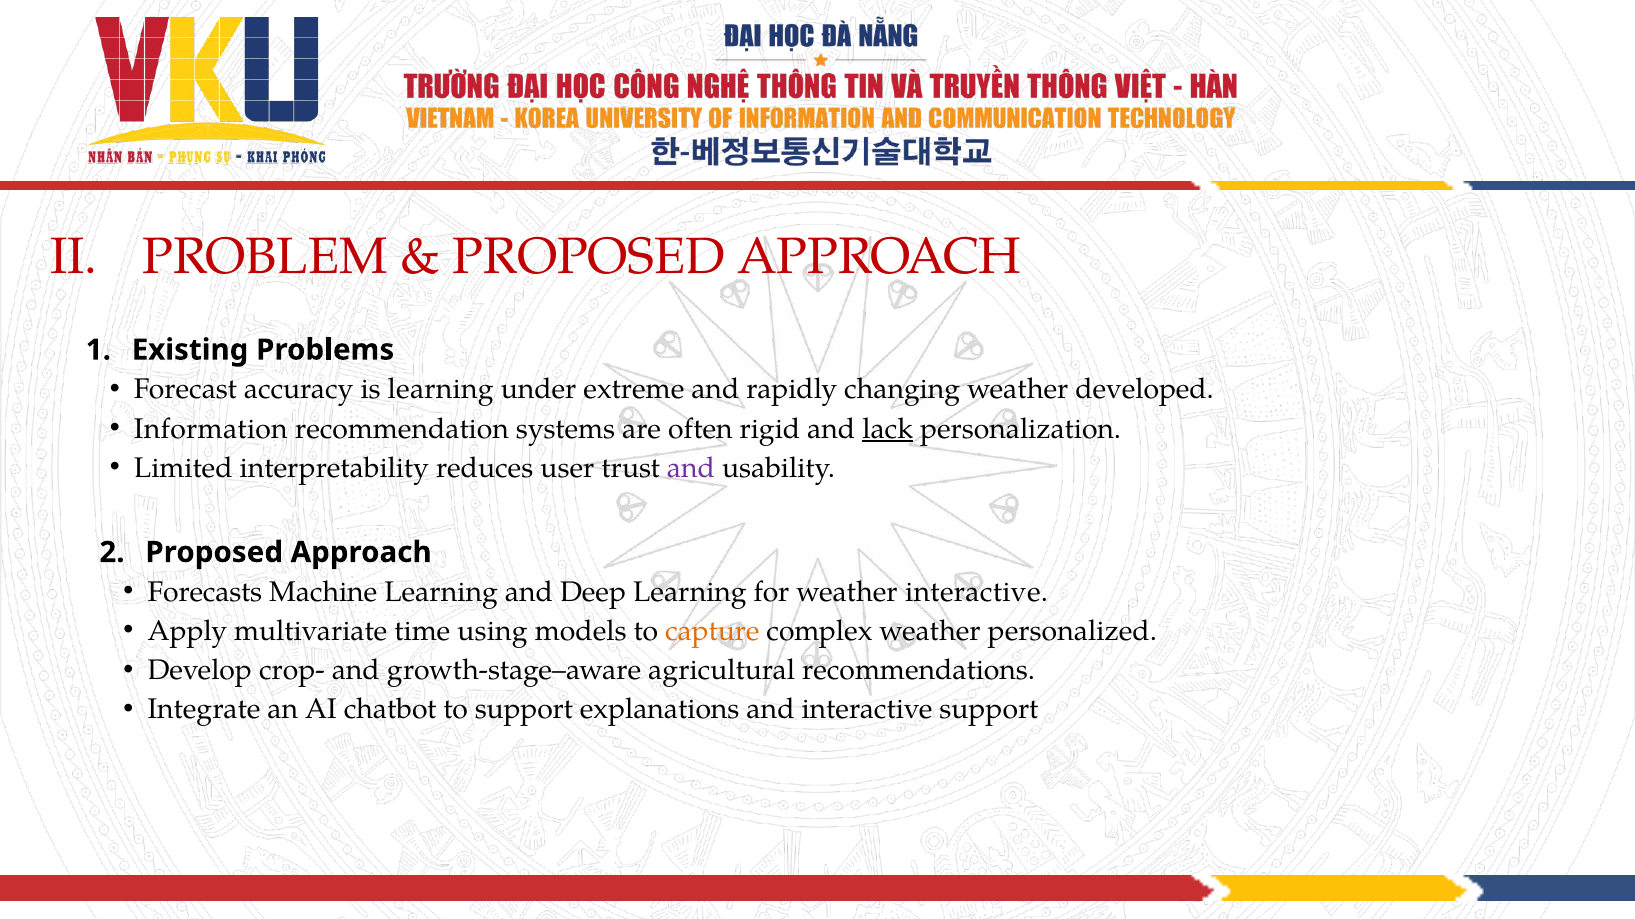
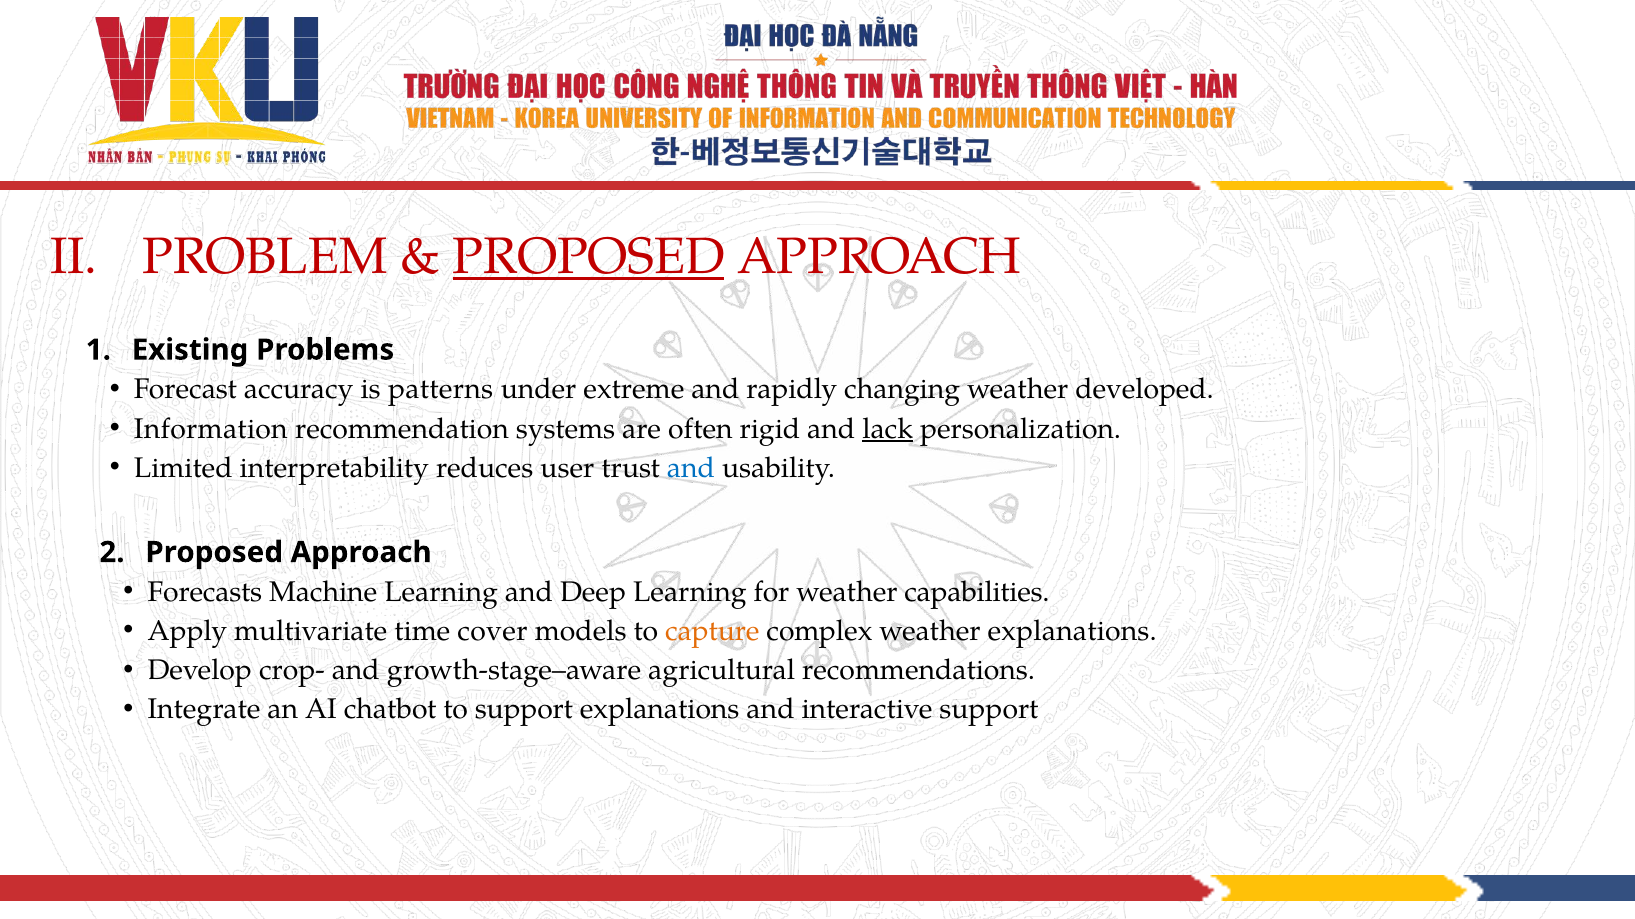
PROPOSED underline: none -> present (589, 257)
is learning: learning -> patterns (441, 390)
and colour: purple -> blue (691, 468)
weather interactive: interactive -> capabilities (977, 592)
using: using -> cover (493, 632)
weather personalized: personalized -> explanations (1072, 632)
